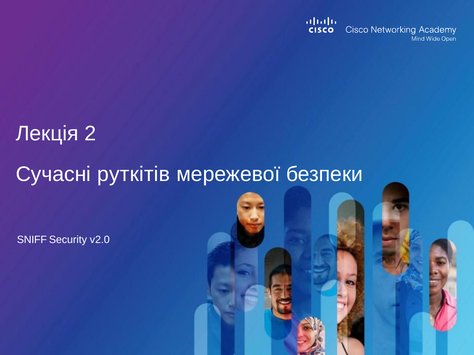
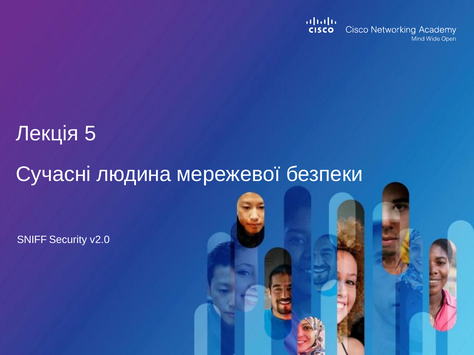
2: 2 -> 5 (90, 134)
руткітів: руткітів -> людина (134, 175)
